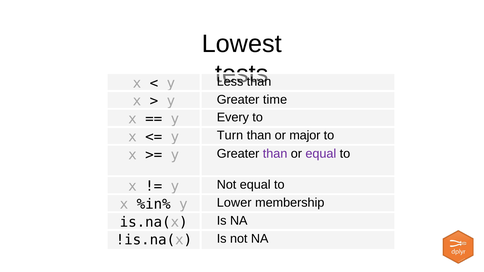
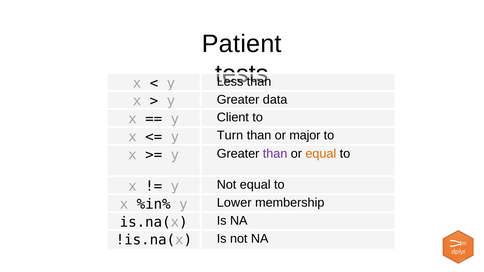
Lowest: Lowest -> Patient (242, 44)
time: time -> data (275, 100)
Every: Every -> Client (233, 118)
equal colour: purple -> orange (321, 154)
